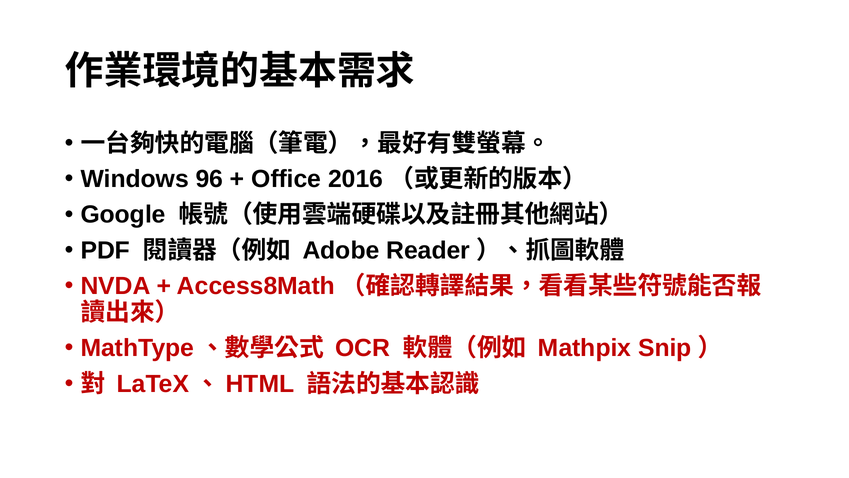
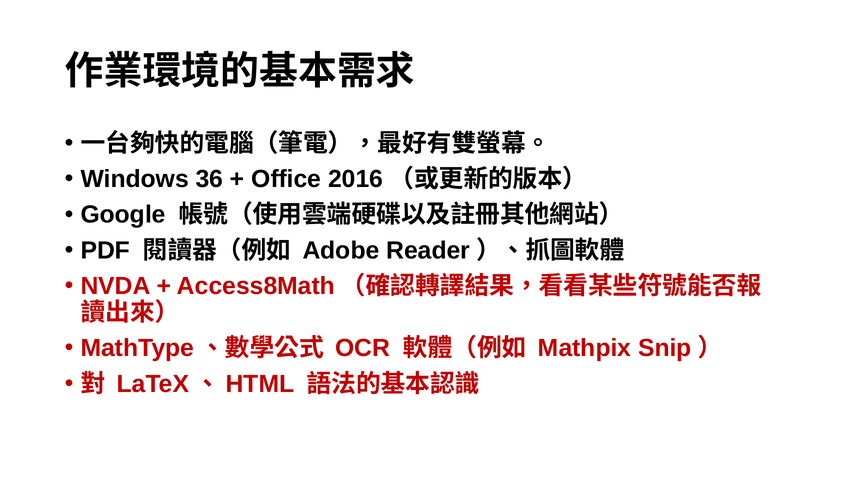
96: 96 -> 36 (209, 179)
